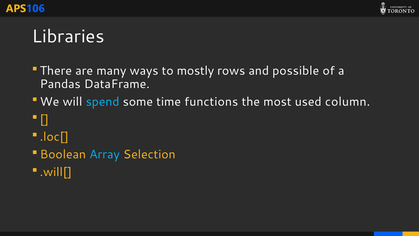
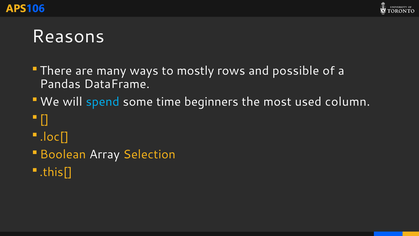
Libraries: Libraries -> Reasons (68, 36)
functions: functions -> beginners (211, 102)
Array colour: light blue -> white (105, 154)
.will[: .will[ -> .this[ (56, 172)
